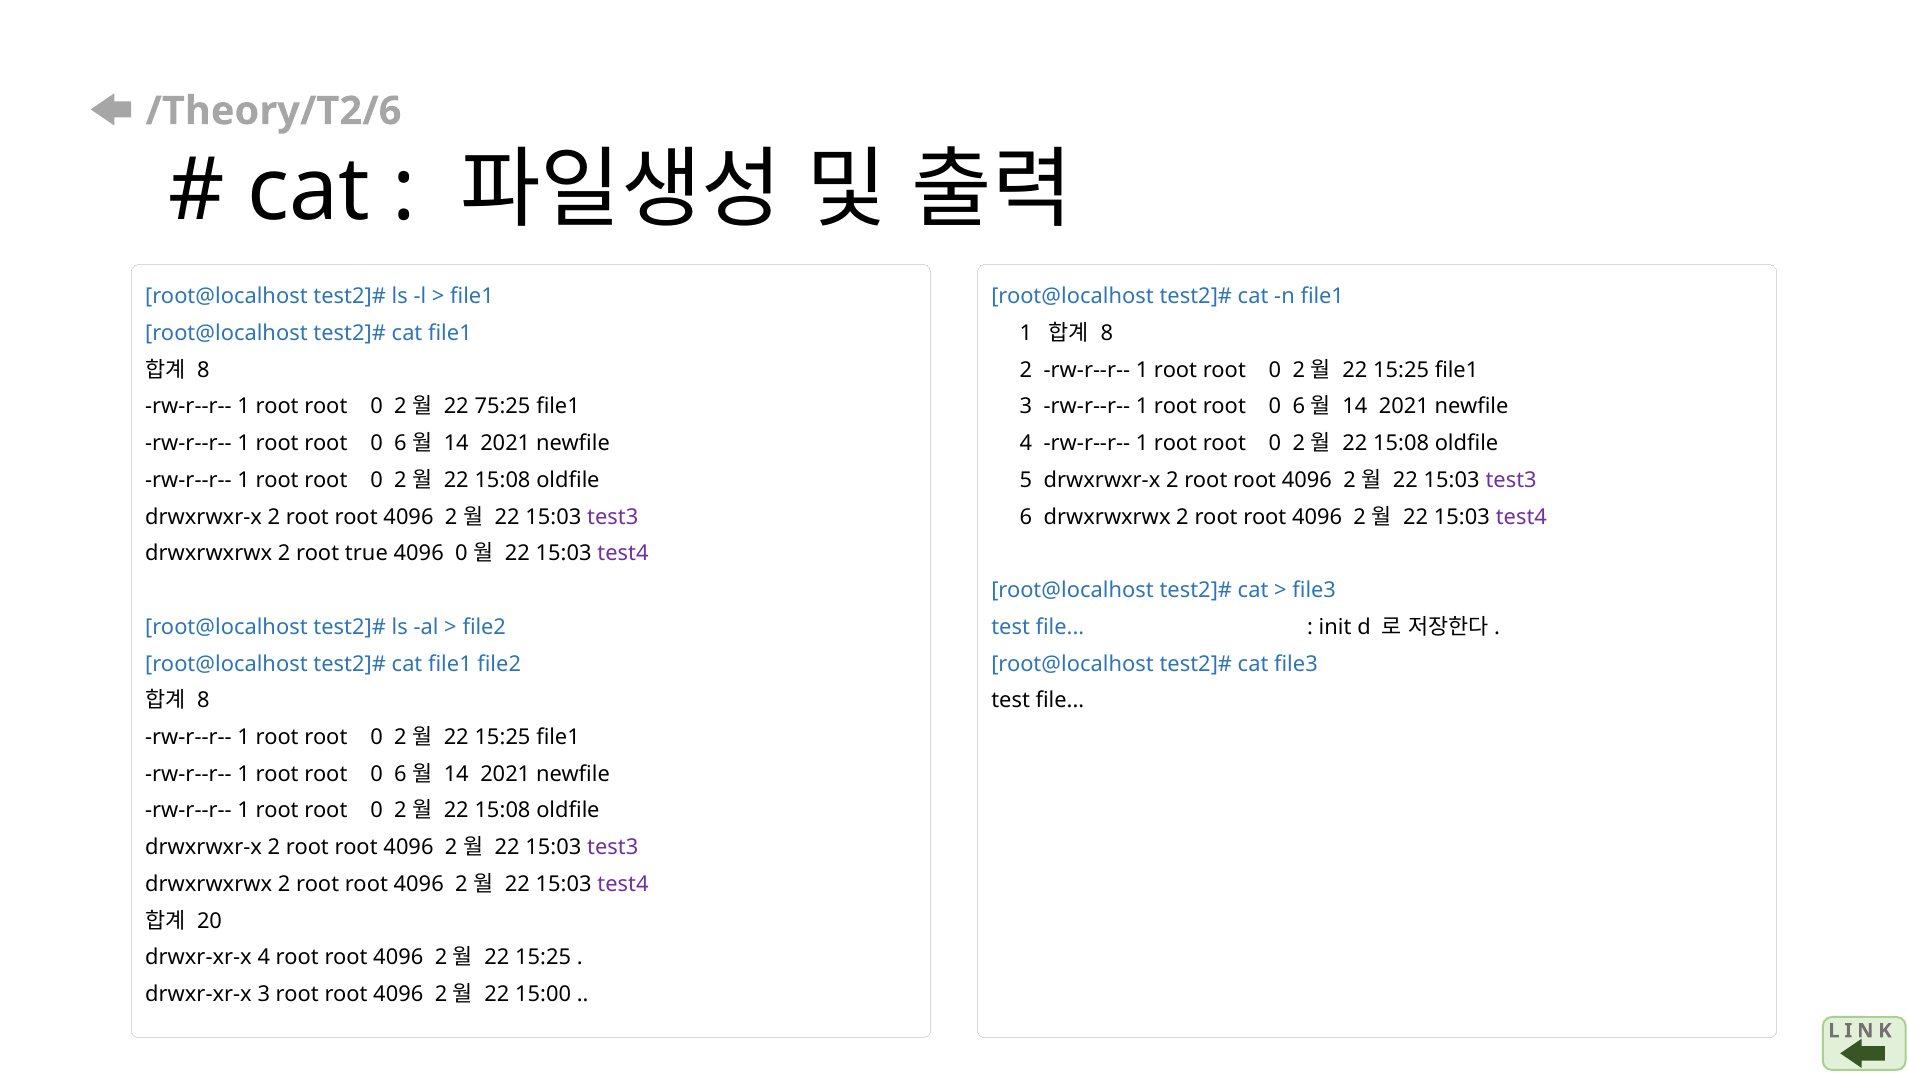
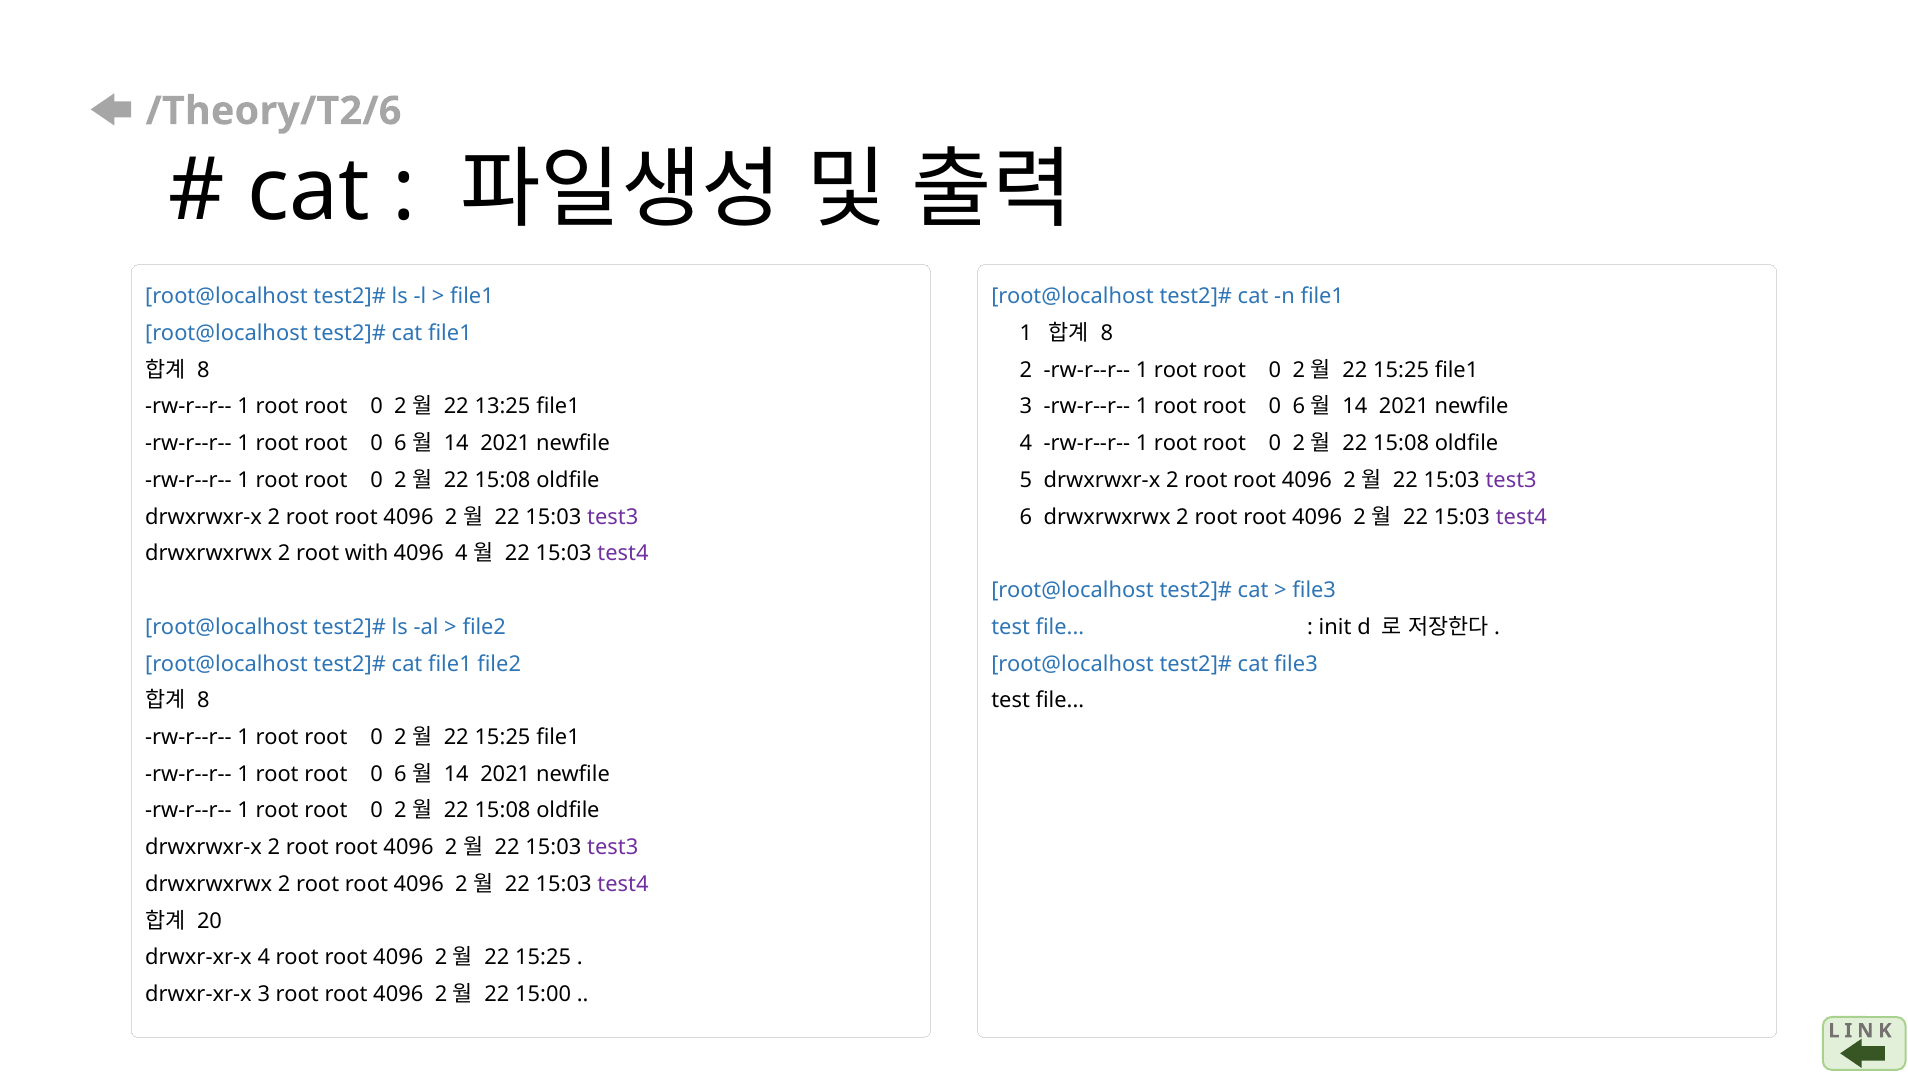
75:25: 75:25 -> 13:25 (503, 407)
true: true -> with (367, 554)
4096 0: 0 -> 4 (461, 554)
